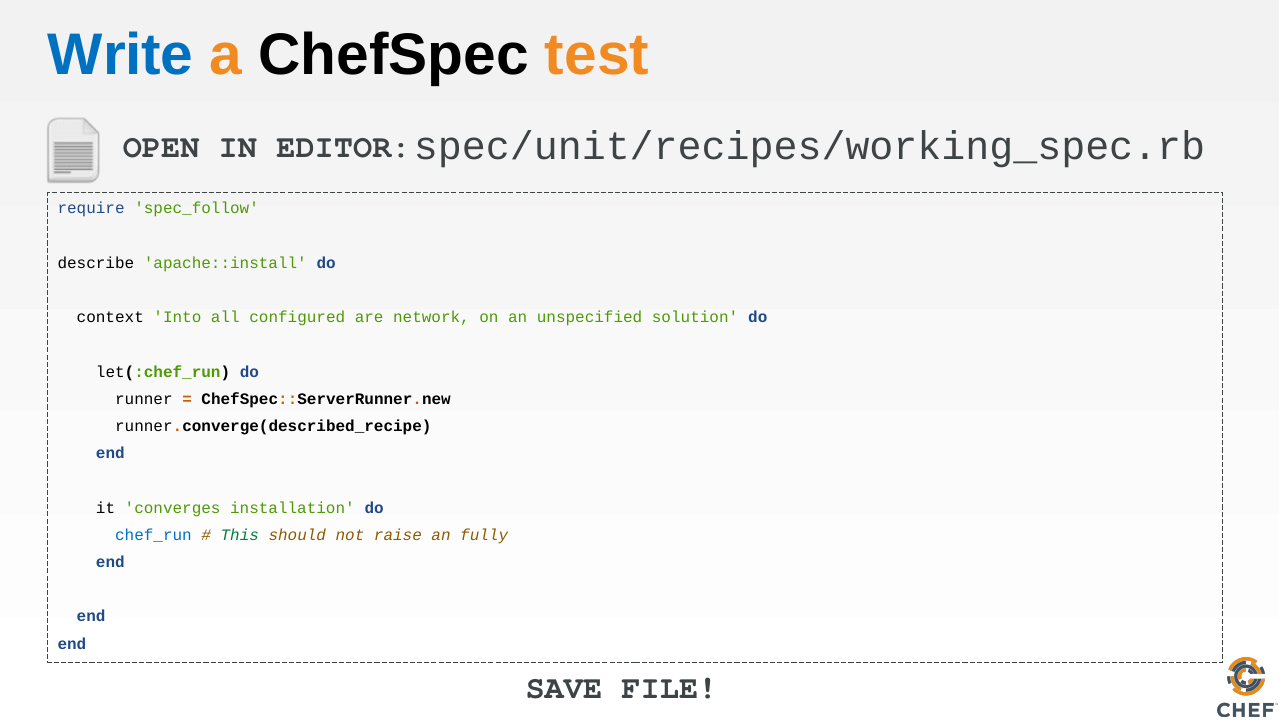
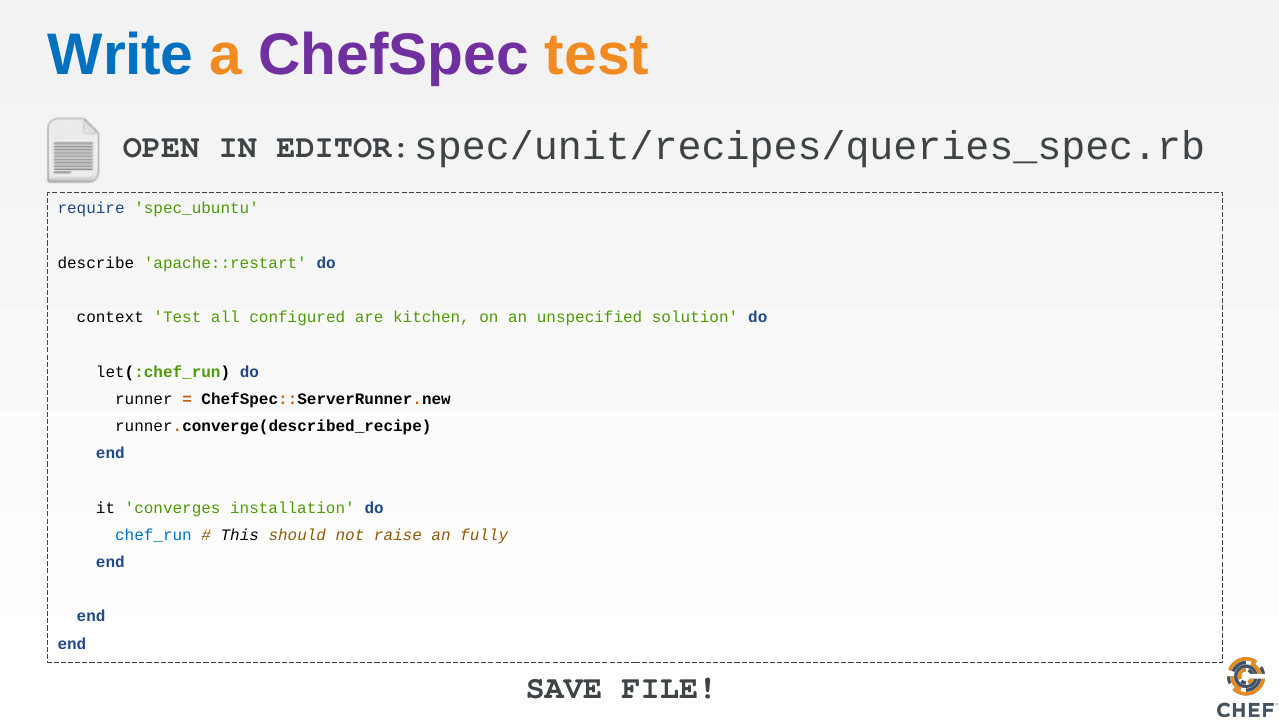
ChefSpec colour: black -> purple (393, 55)
spec/unit/recipes/working_spec.rb: spec/unit/recipes/working_spec.rb -> spec/unit/recipes/queries_spec.rb (810, 147)
spec_follow: spec_follow -> spec_ubuntu (197, 208)
apache::install: apache::install -> apache::restart (225, 263)
context Into: Into -> Test (177, 317)
network: network -> kitchen (431, 317)
This colour: green -> black (240, 535)
